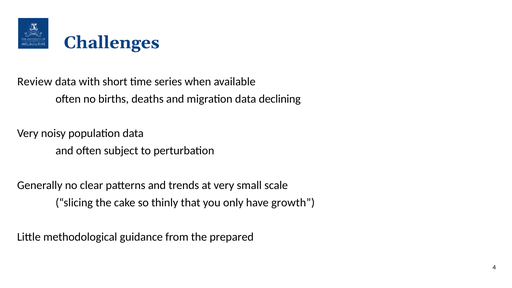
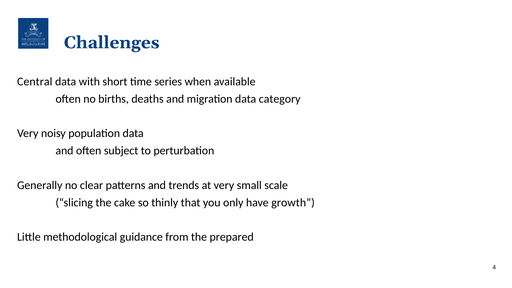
Review: Review -> Central (35, 82)
declining: declining -> category (280, 99)
